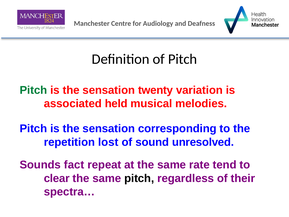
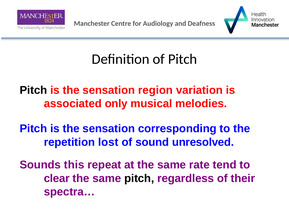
Pitch colour: green -> black (33, 90)
twenty: twenty -> region (155, 90)
held: held -> only (116, 104)
fact: fact -> this (74, 165)
